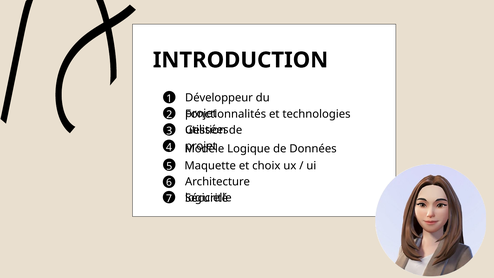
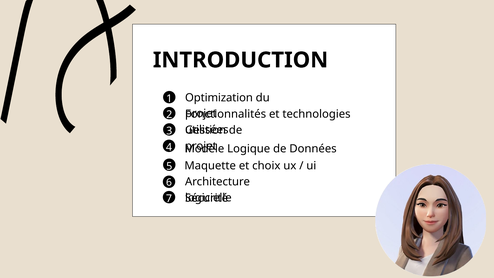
Développeur: Développeur -> Optimization (219, 98)
